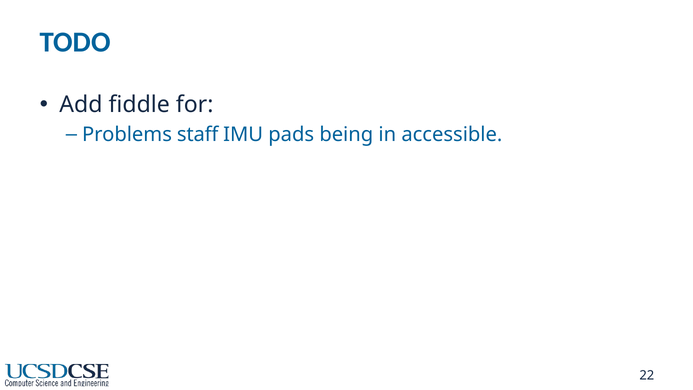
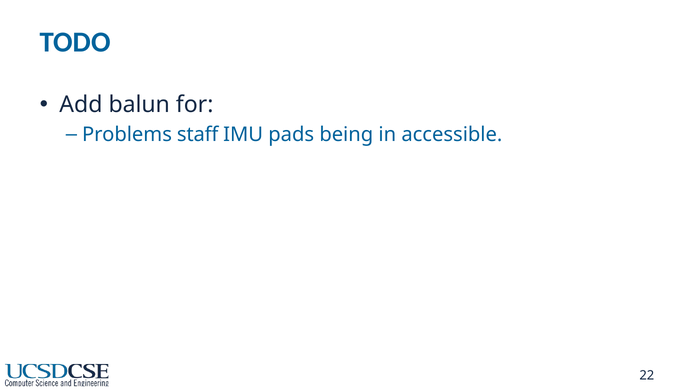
fiddle: fiddle -> balun (139, 105)
